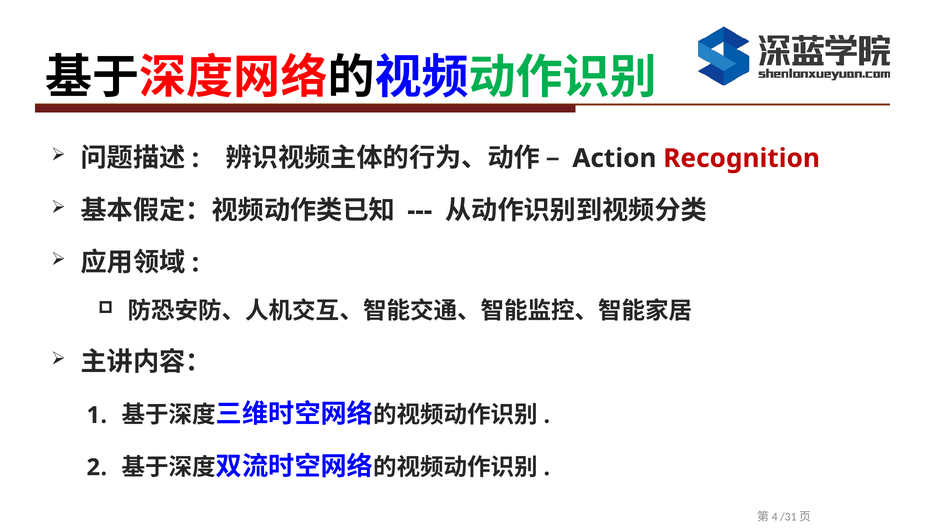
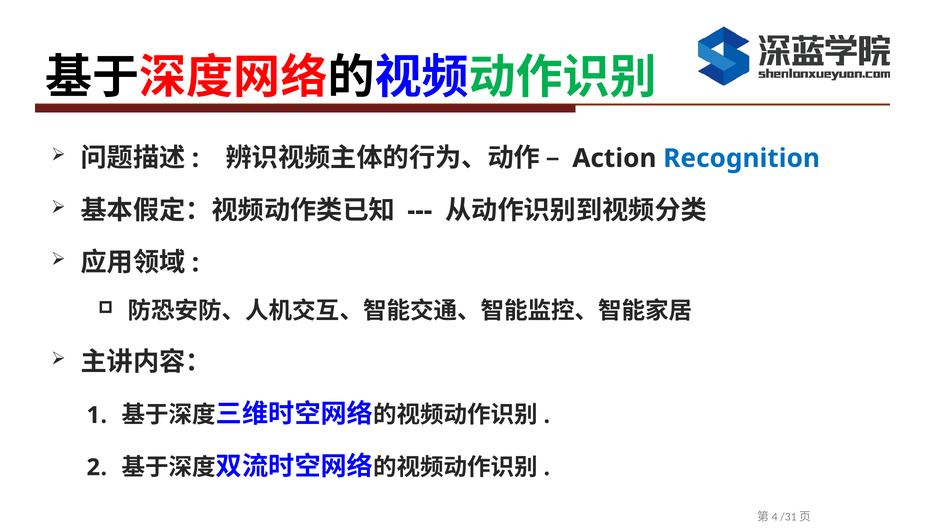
Recognition colour: red -> blue (742, 158)
